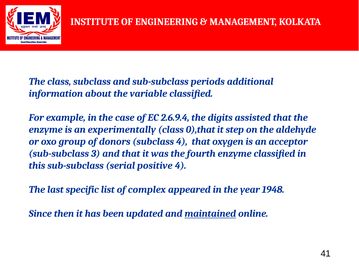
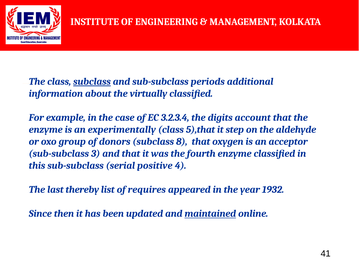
subclass underline: none -> present (92, 81)
variable: variable -> virtually (149, 93)
2.6.9.4: 2.6.9.4 -> 3.2.3.4 (175, 117)
assisted: assisted -> account (253, 117)
0),that: 0),that -> 5),that (200, 129)
subclass 4: 4 -> 8 (182, 141)
specific: specific -> thereby (82, 189)
complex: complex -> requires (147, 189)
1948: 1948 -> 1932 (273, 189)
